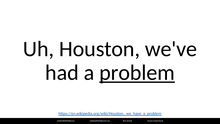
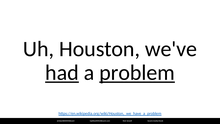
had underline: none -> present (62, 73)
